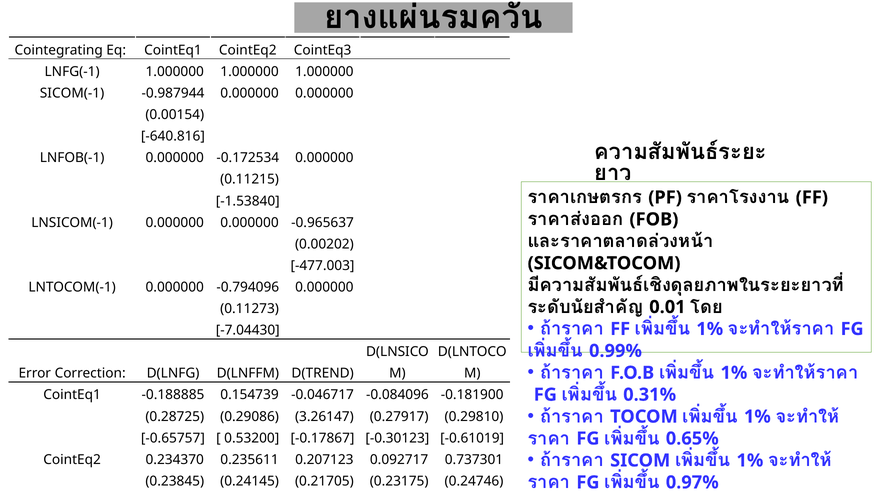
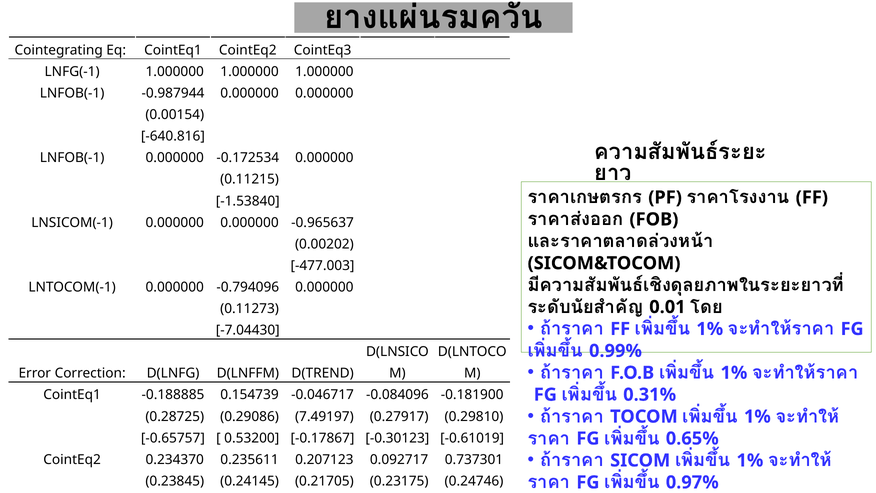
SICOM(-1: SICOM(-1 -> LNFOB(-1 (72, 93)
3.26147: 3.26147 -> 7.49197 (324, 416)
